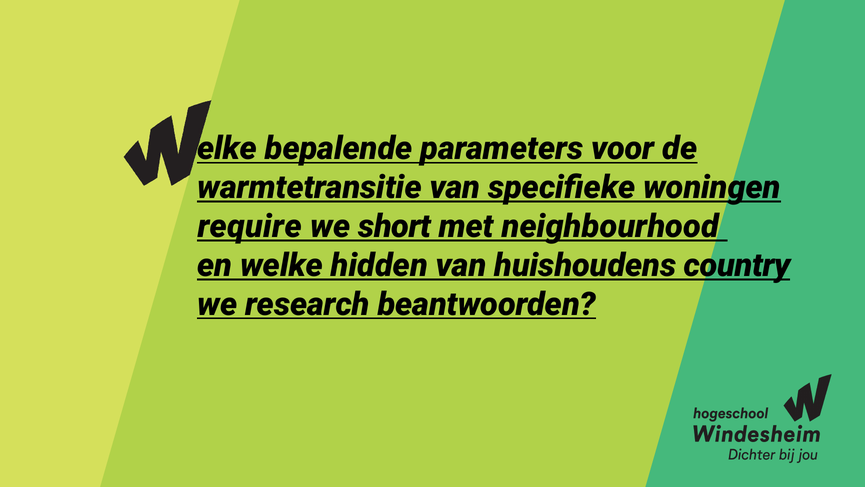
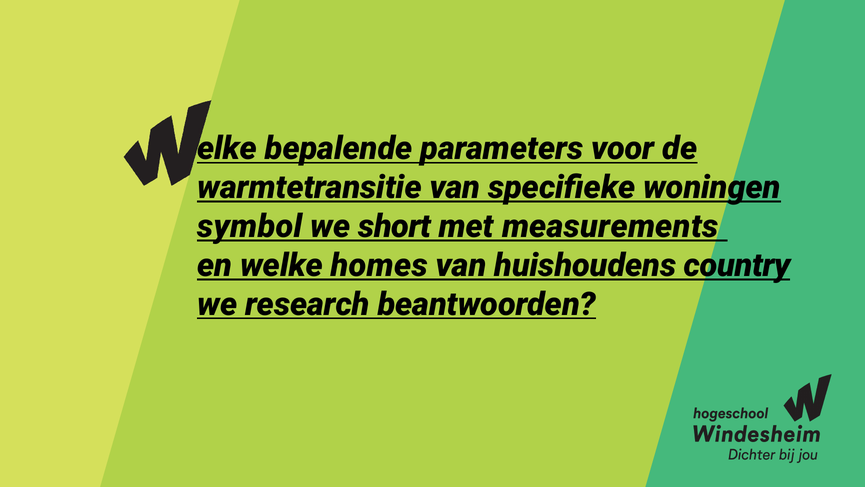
require: require -> symbol (250, 226)
neighbourhood: neighbourhood -> measurements (610, 226)
hidden: hidden -> homes (379, 265)
